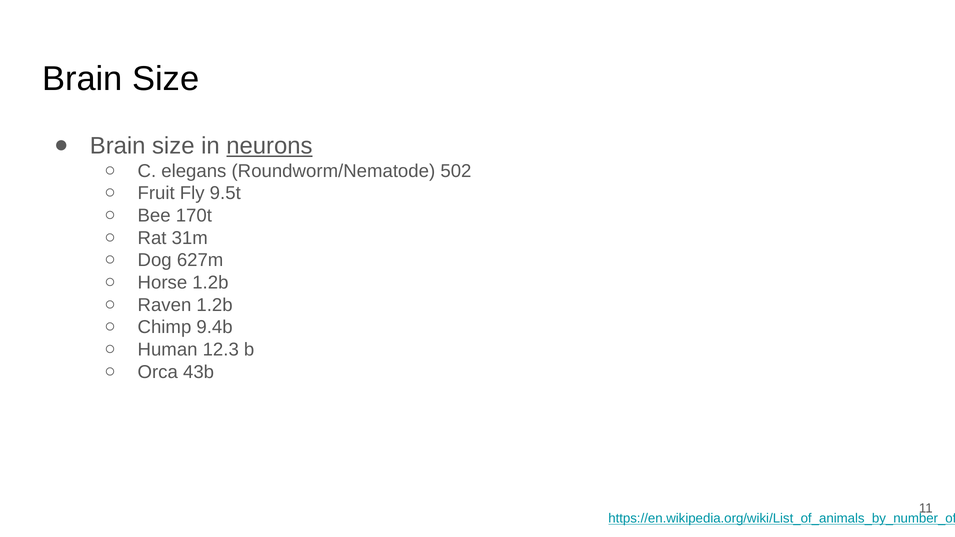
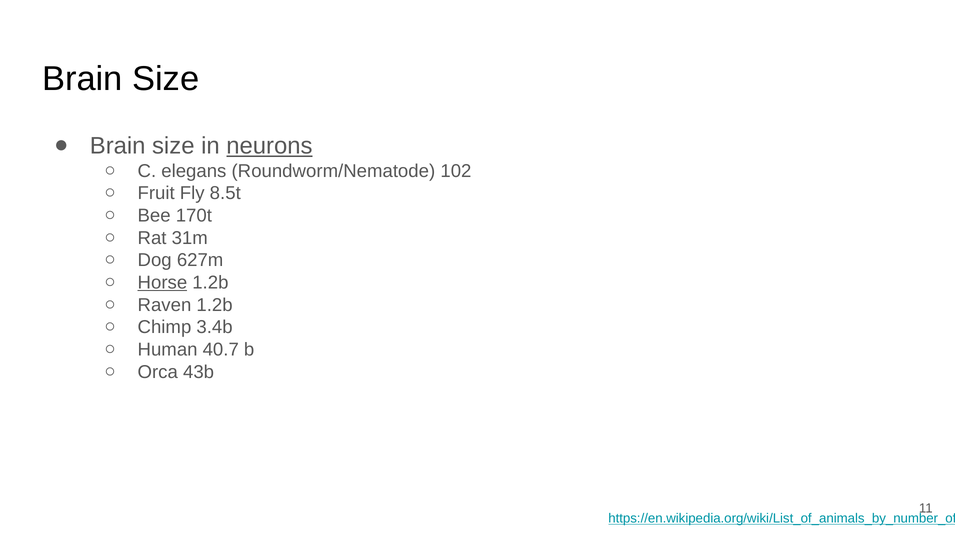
502: 502 -> 102 (456, 171)
9.5t: 9.5t -> 8.5t (225, 193)
Horse underline: none -> present (162, 283)
9.4b: 9.4b -> 3.4b (215, 327)
12.3: 12.3 -> 40.7 (221, 350)
